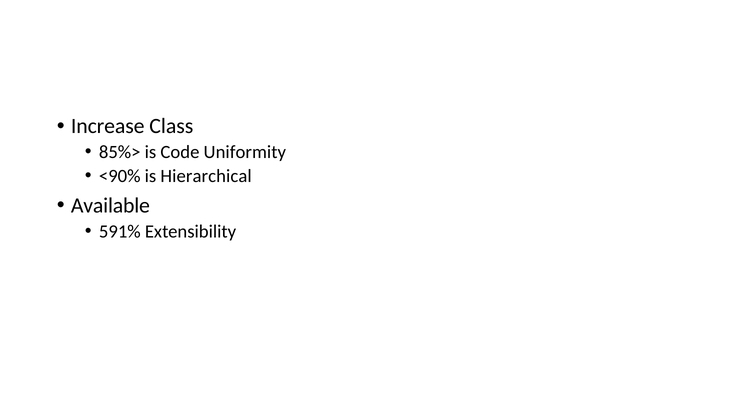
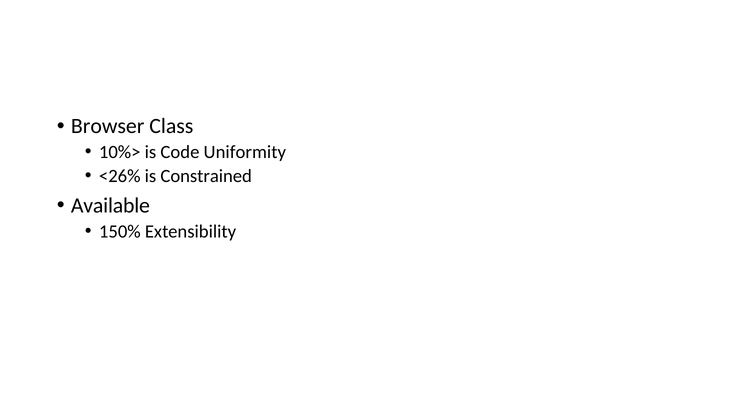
Increase: Increase -> Browser (108, 126)
85%>: 85%> -> 10%> (120, 152)
<90%: <90% -> <26% (120, 176)
Hierarchical: Hierarchical -> Constrained (206, 176)
591%: 591% -> 150% (120, 231)
